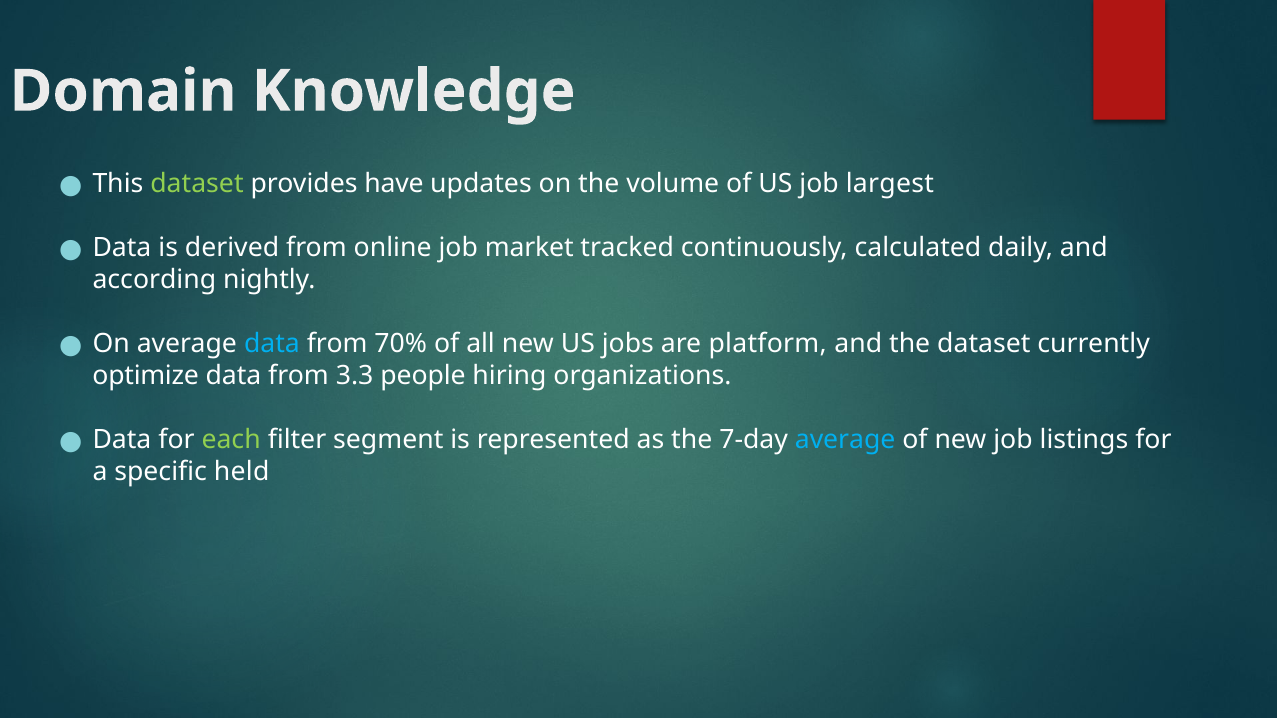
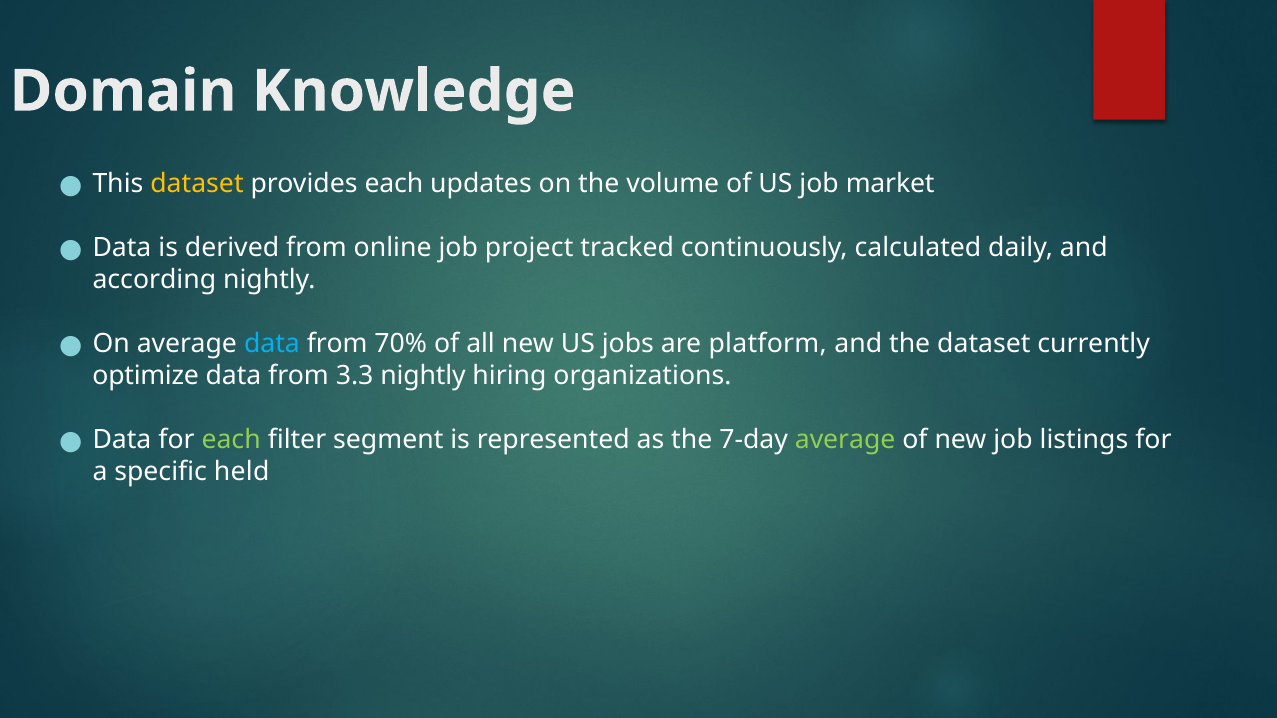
dataset colour: light green -> yellow (197, 184)
provides have: have -> each (394, 184)
largest: largest -> market (890, 184)
market: market -> project (529, 248)
3.3 people: people -> nightly (423, 376)
average colour: light blue -> light green (845, 440)
